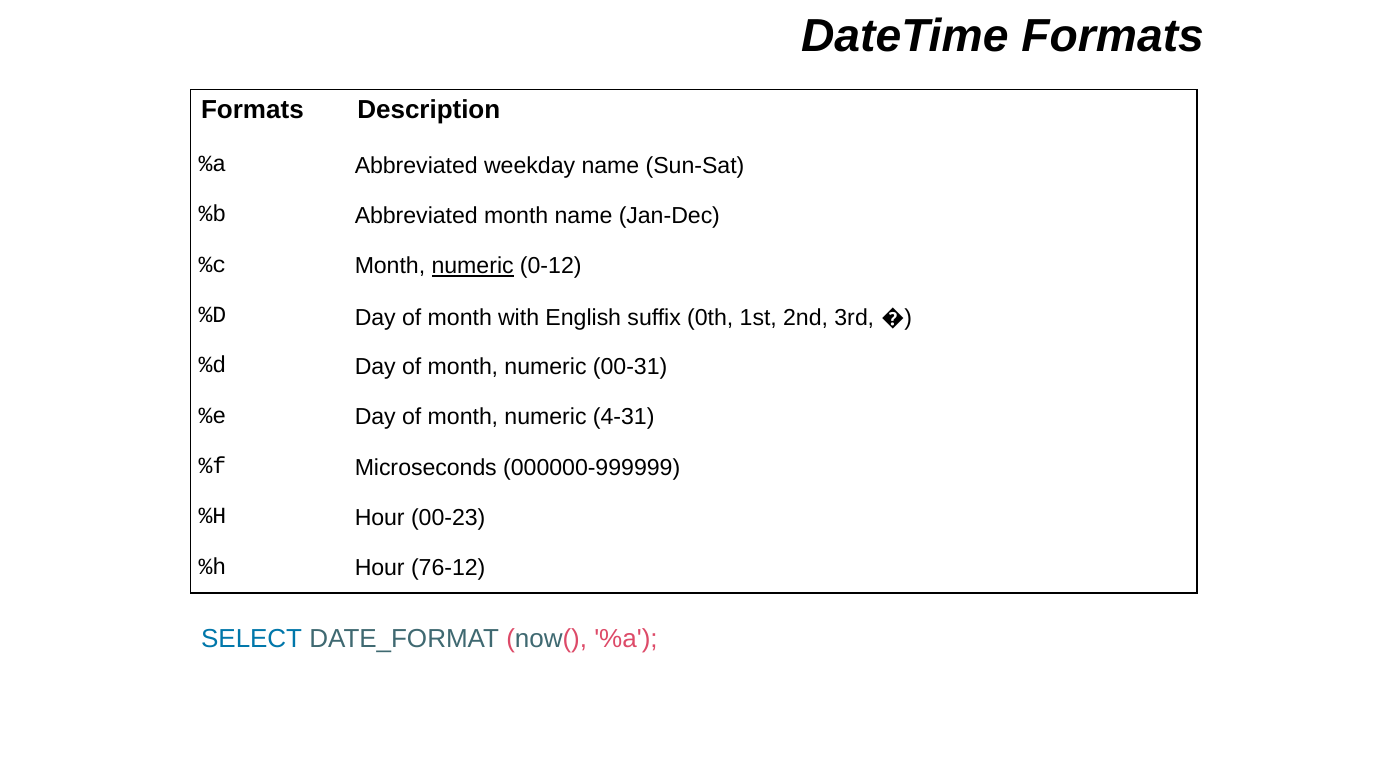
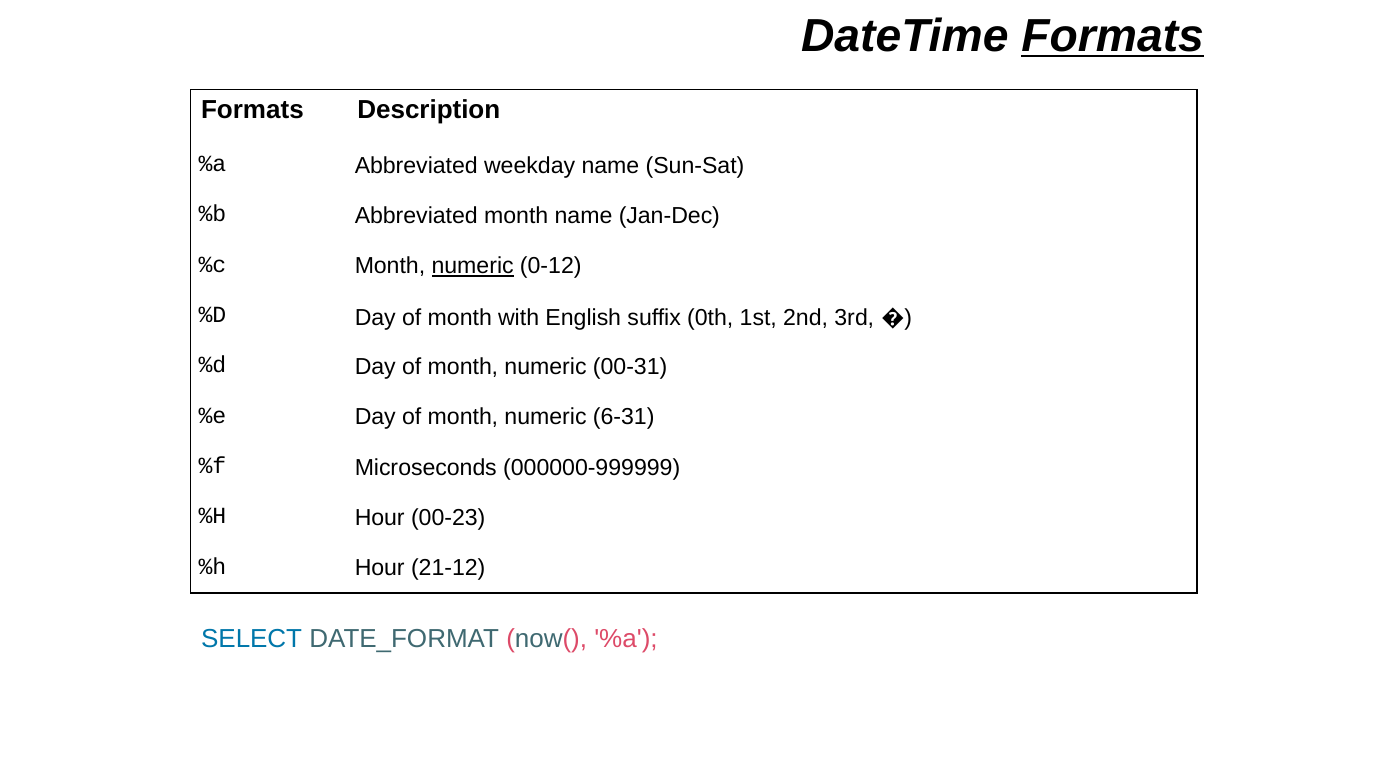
Formats underline: none -> present (1113, 36)
4-31: 4-31 -> 6-31 (624, 417)
76-12: 76-12 -> 21-12 (448, 568)
